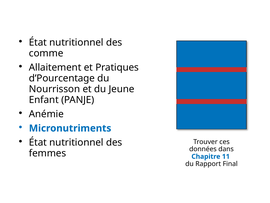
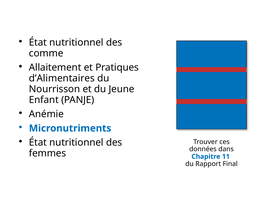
d’Pourcentage: d’Pourcentage -> d’Alimentaires (62, 78)
